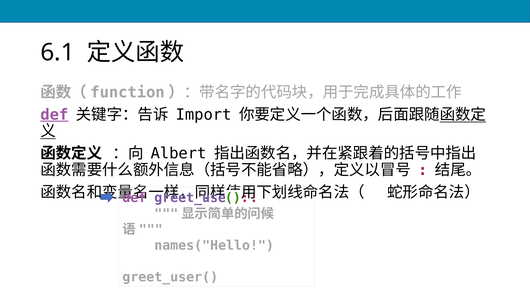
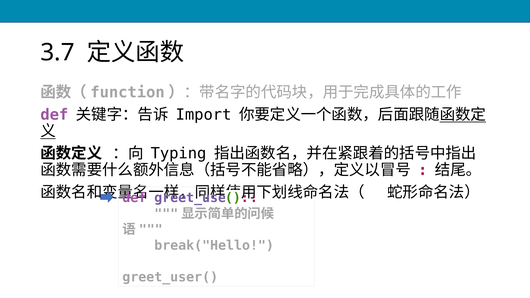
6.1: 6.1 -> 3.7 (58, 53)
def underline: present -> none (54, 115)
Albert: Albert -> Typing (178, 153)
names("Hello: names("Hello -> break("Hello (214, 246)
